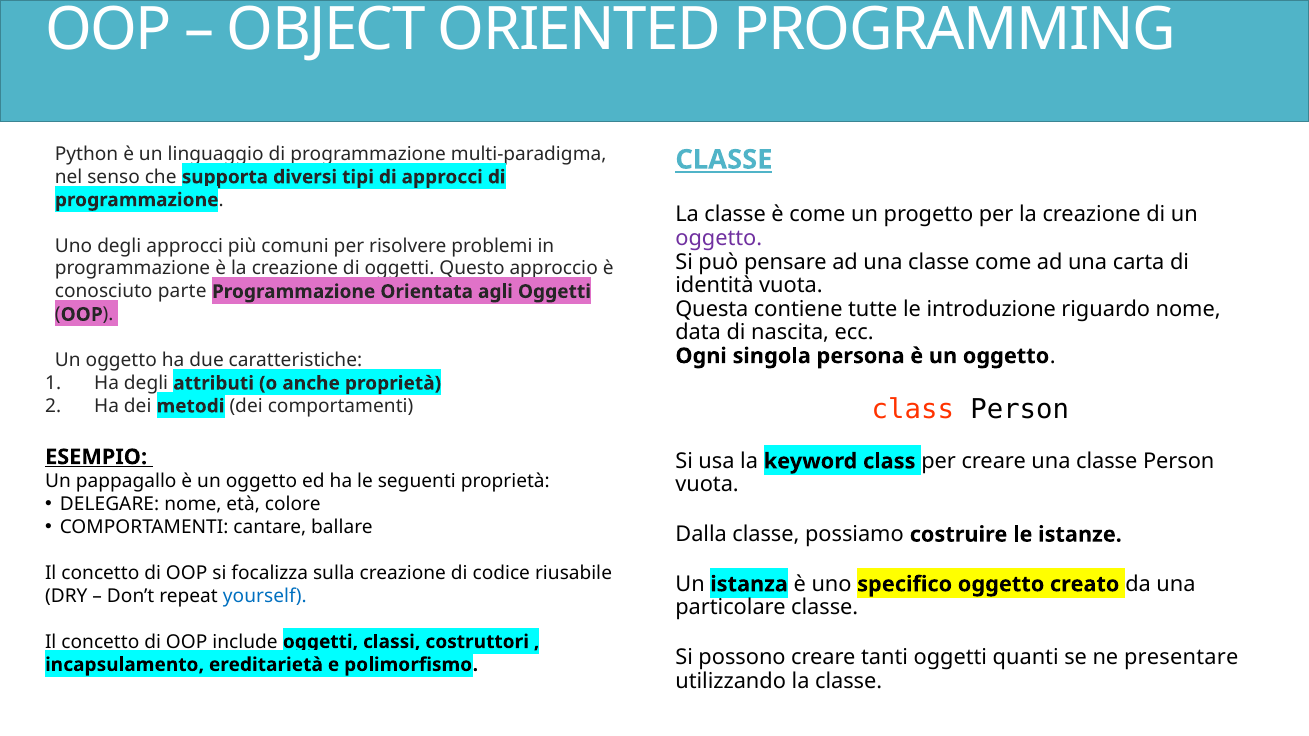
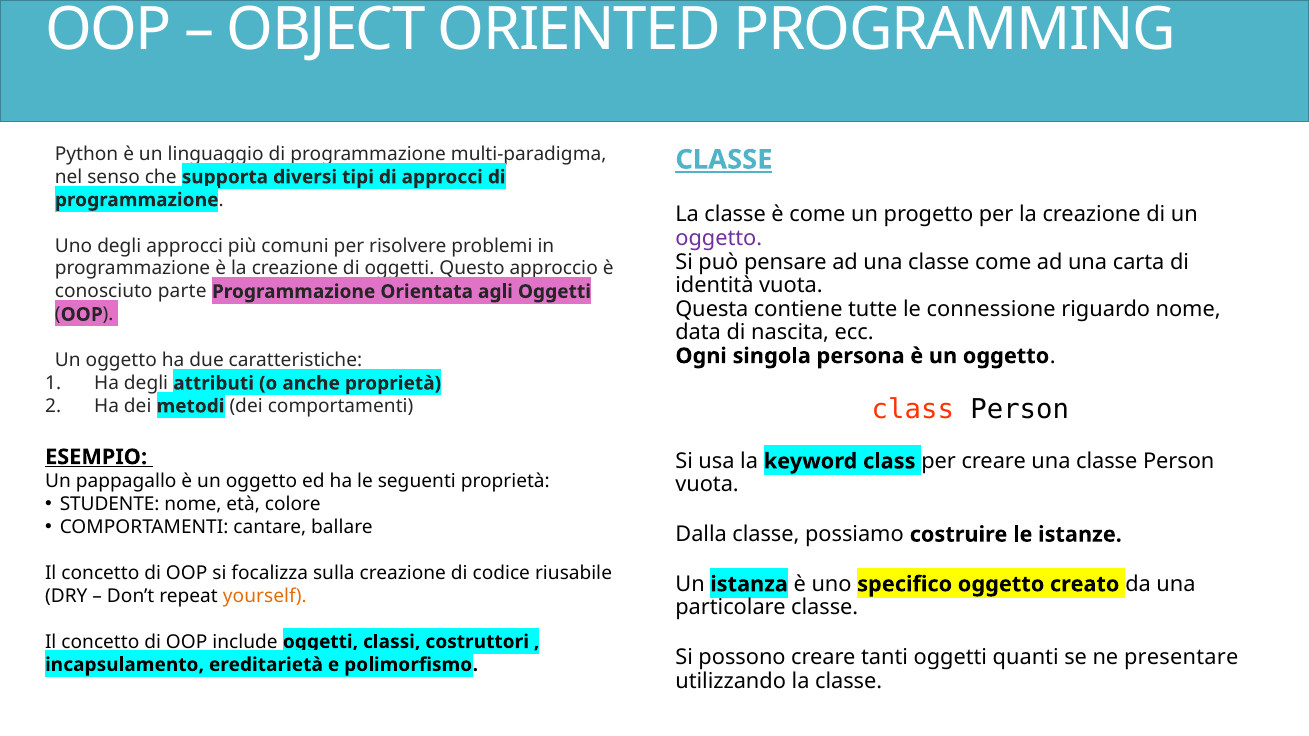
introduzione: introduzione -> connessione (991, 309)
DELEGARE: DELEGARE -> STUDENTE (110, 504)
yourself colour: blue -> orange (265, 596)
